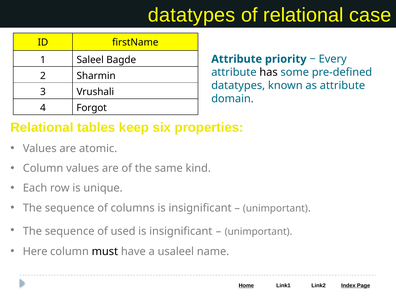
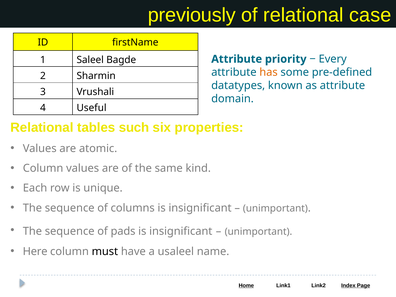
datatypes: datatypes -> previously (192, 15)
has colour: black -> orange (269, 72)
Forgot: Forgot -> Useful (92, 108)
keep: keep -> such (134, 128)
used: used -> pads (123, 231)
